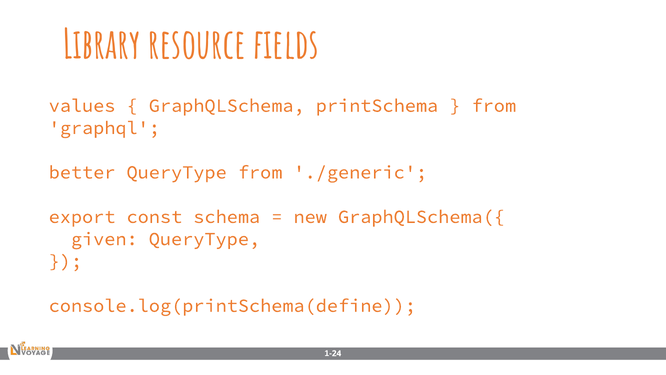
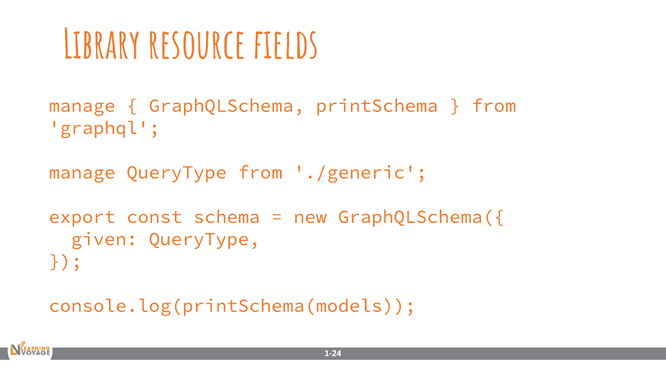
values: values -> manage (82, 106)
better: better -> manage (82, 172)
console.log(printSchema(define: console.log(printSchema(define -> console.log(printSchema(models (232, 305)
